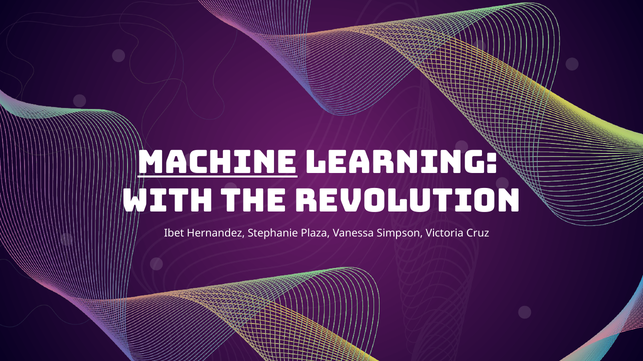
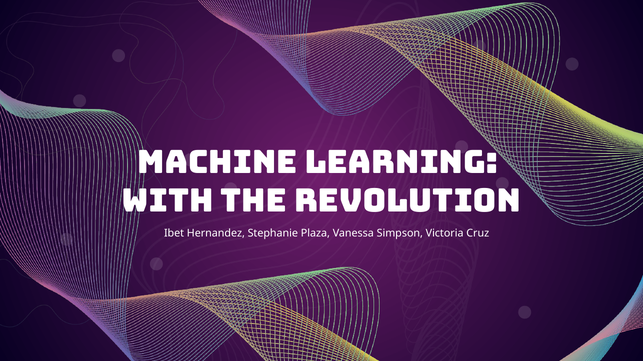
MACHINE underline: present -> none (217, 163)
